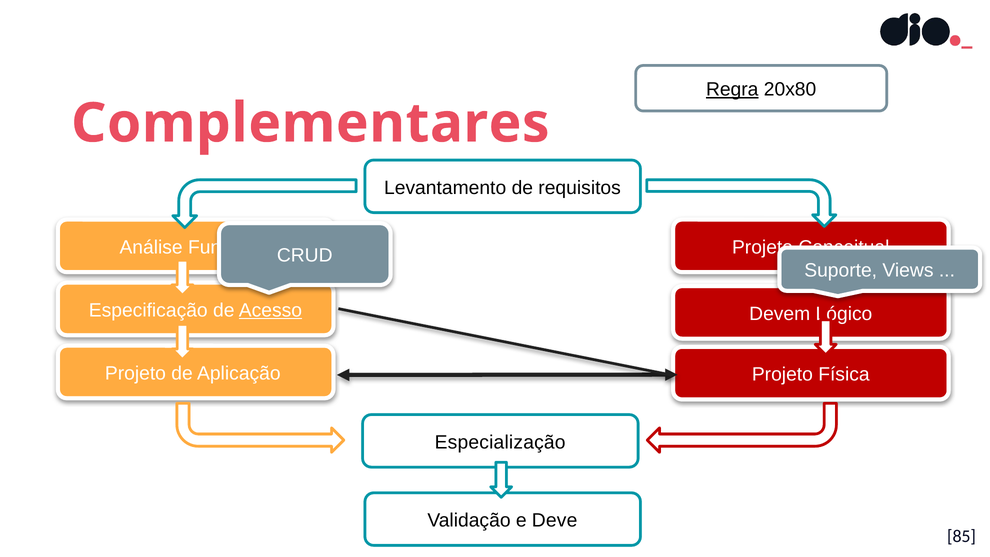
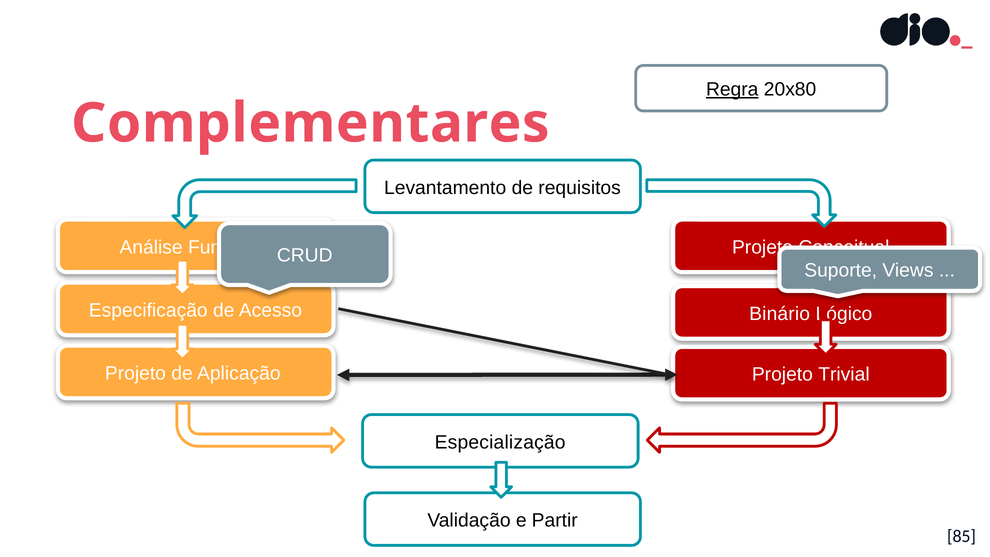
Acesso underline: present -> none (270, 310)
Devem: Devem -> Binário (780, 314)
Física: Física -> Trivial (844, 374)
Deve: Deve -> Partir (555, 520)
